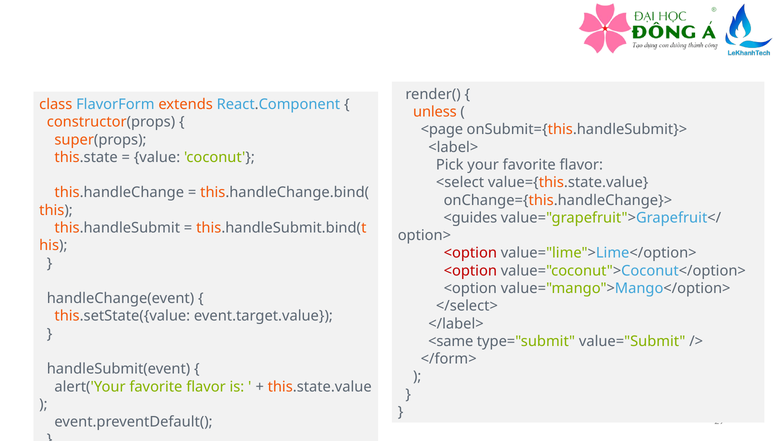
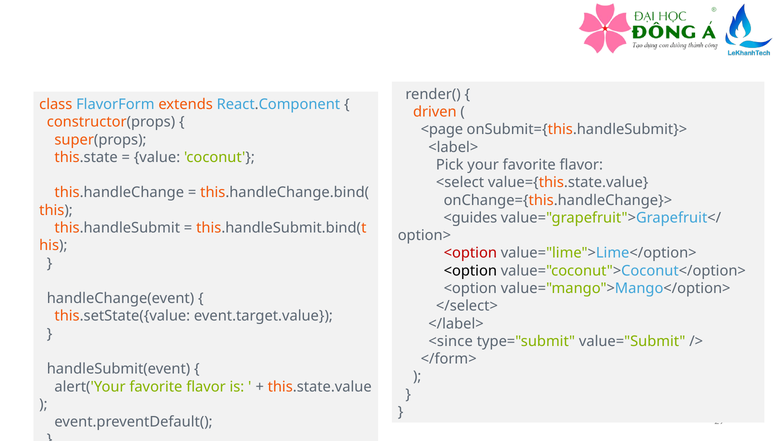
unless: unless -> driven (435, 112)
<option colour: red -> black (470, 271)
<same: <same -> <since (451, 341)
